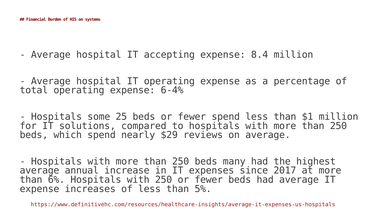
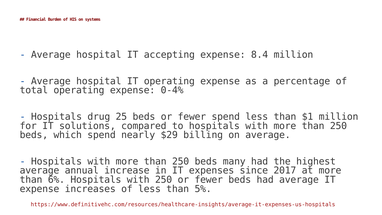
6-4%: 6-4% -> 0-4% (172, 90)
some: some -> drug (99, 117)
reviews: reviews -> billing (203, 135)
